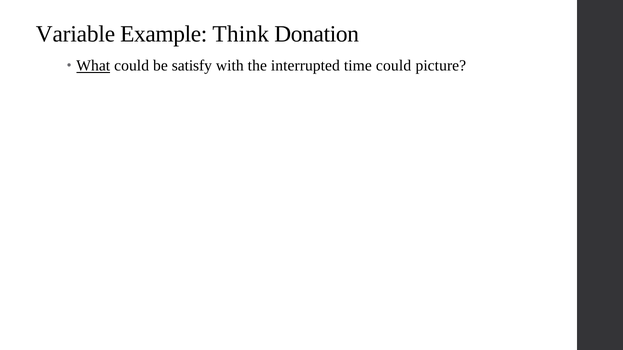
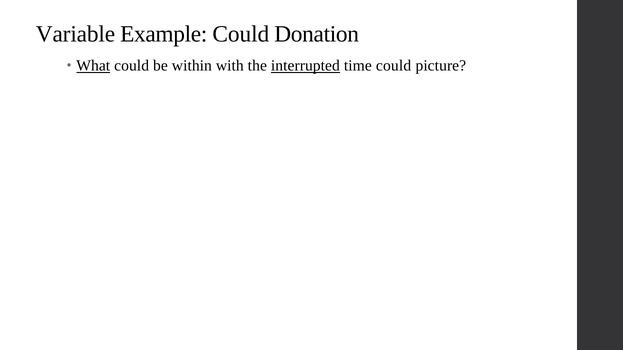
Example Think: Think -> Could (241, 34)
satisfy: satisfy -> within (192, 66)
interrupted underline: none -> present (305, 66)
